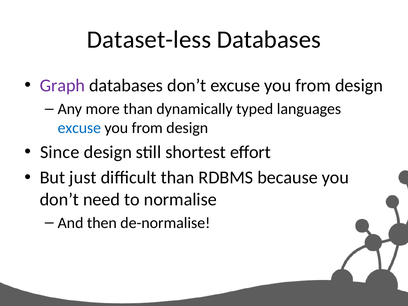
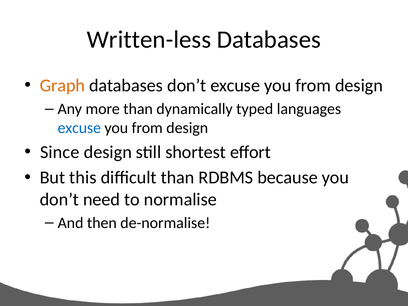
Dataset-less: Dataset-less -> Written-less (149, 39)
Graph colour: purple -> orange (62, 86)
just: just -> this (83, 178)
